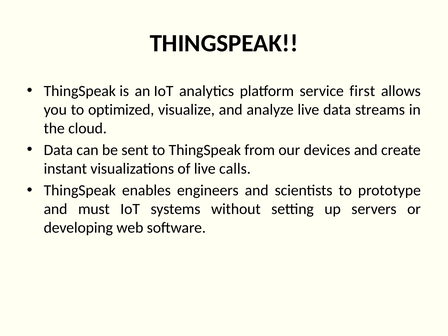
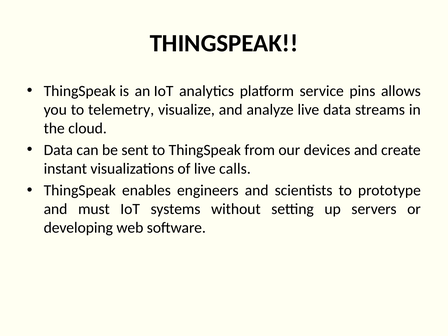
first: first -> pins (362, 91)
optimized: optimized -> telemetry (121, 110)
